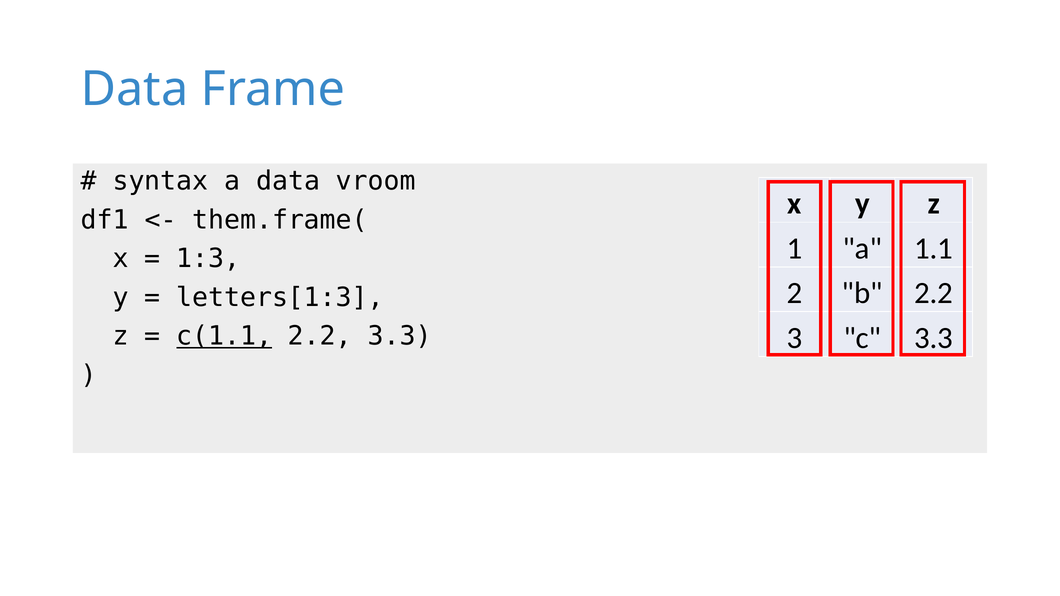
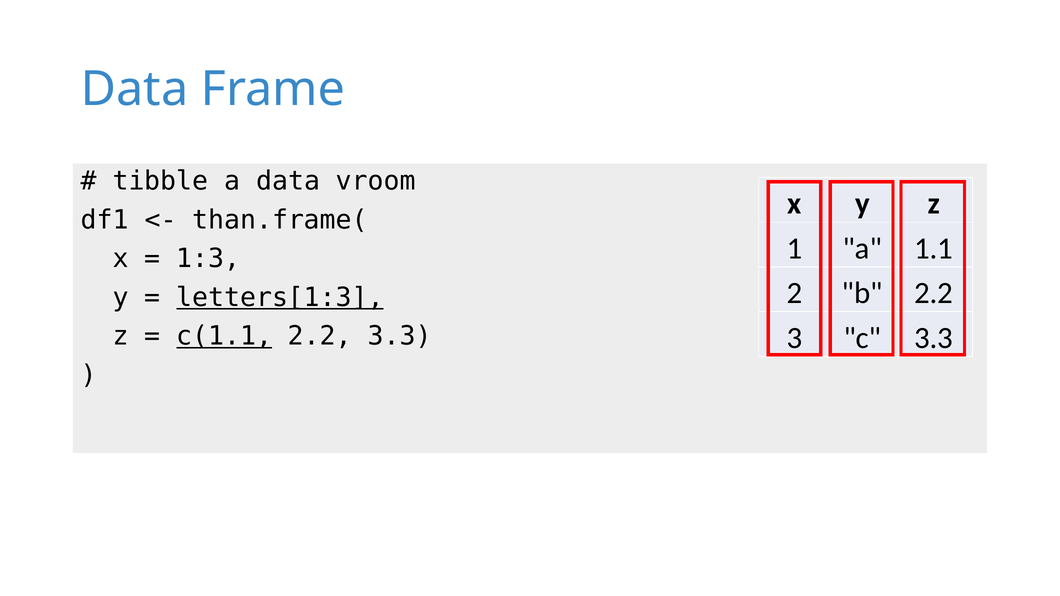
syntax: syntax -> tibble (160, 181)
them.frame(: them.frame( -> than.frame( (280, 220)
letters[1:3 underline: none -> present (280, 297)
